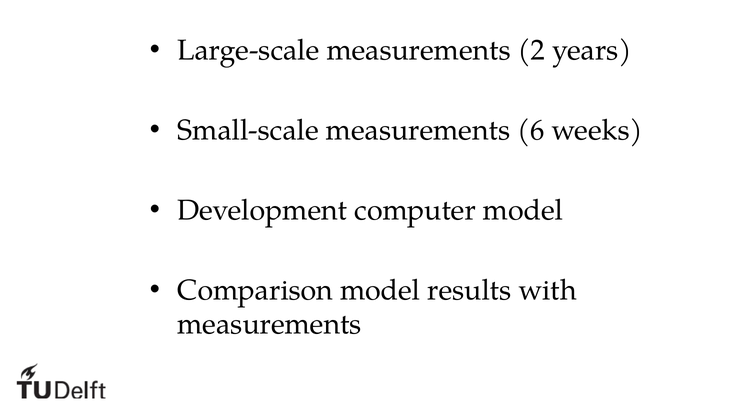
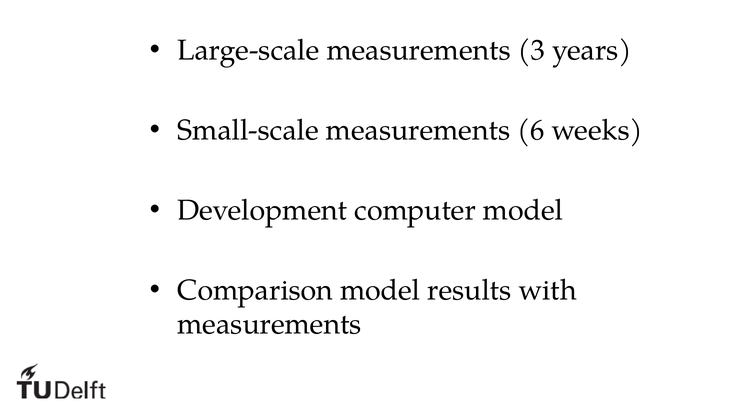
2: 2 -> 3 (532, 50)
